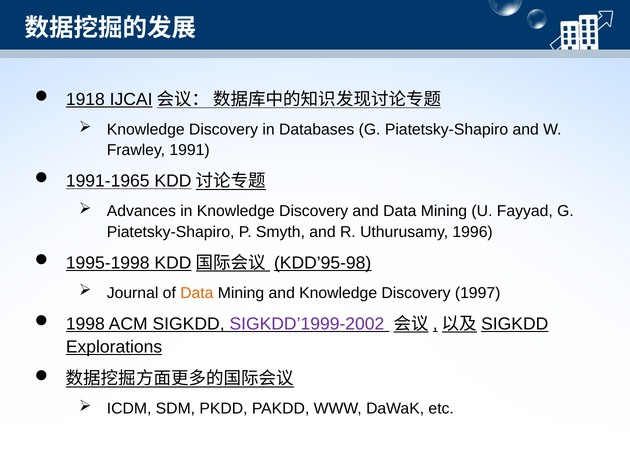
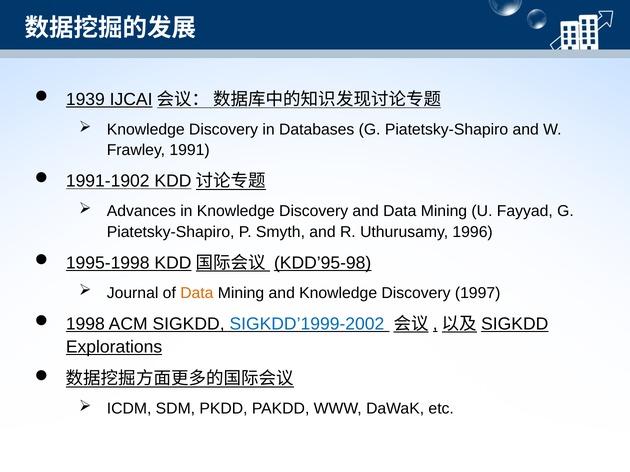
1918: 1918 -> 1939 (85, 99)
1991-1965: 1991-1965 -> 1991-1902 (108, 181)
SIGKDD’1999-2002 colour: purple -> blue (307, 324)
